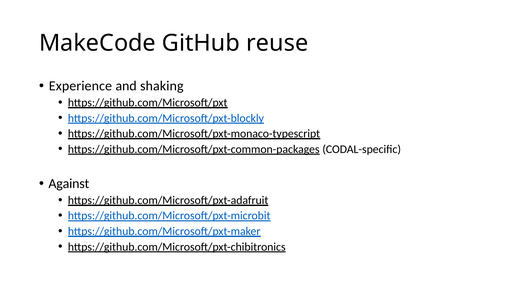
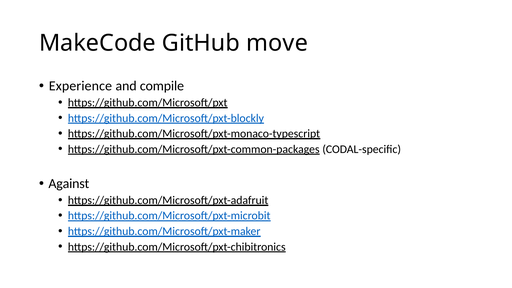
reuse: reuse -> move (277, 43)
shaking: shaking -> compile (162, 86)
